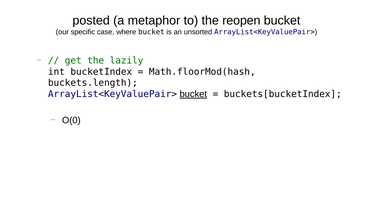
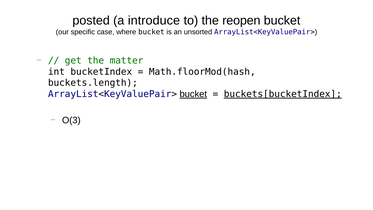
metaphor: metaphor -> introduce (154, 21)
lazily: lazily -> matter (127, 60)
buckets[bucketIndex underline: none -> present (283, 94)
O(0: O(0 -> O(3 (71, 120)
